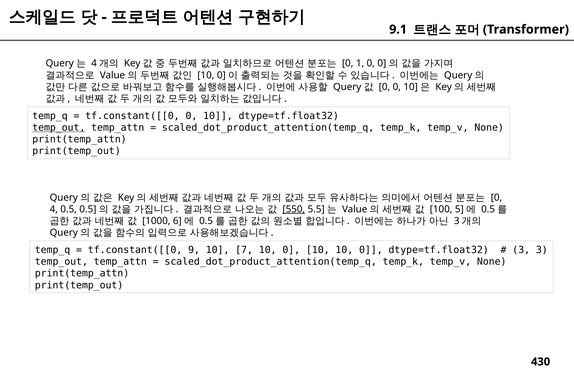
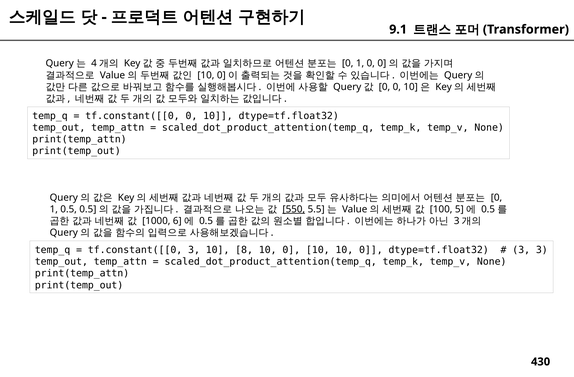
temp_out underline: present -> none (59, 128)
4: 4 -> 1 (54, 209)
tf.constant([[0 9: 9 -> 3 (194, 250)
7: 7 -> 8 (244, 250)
